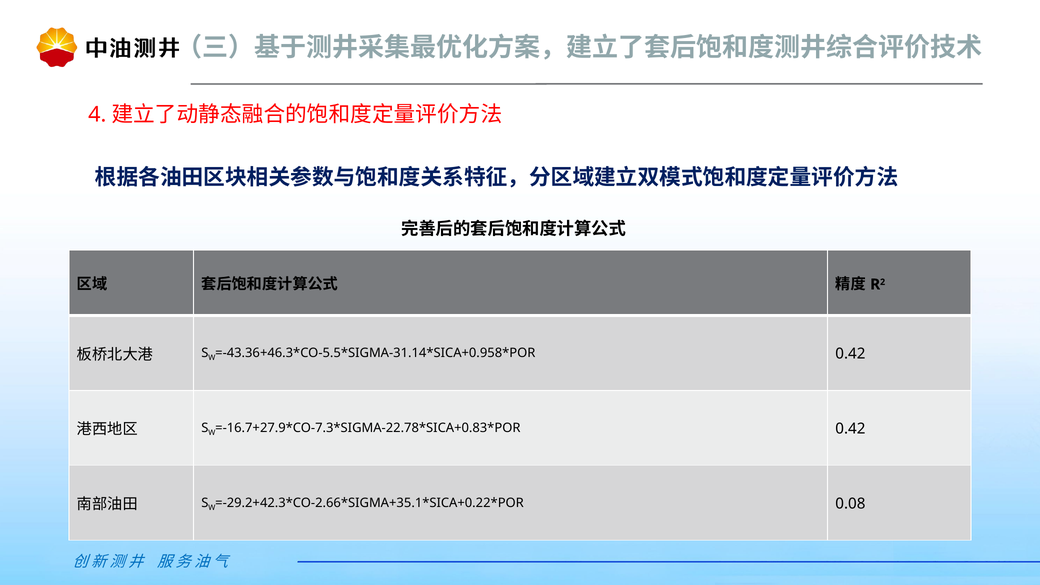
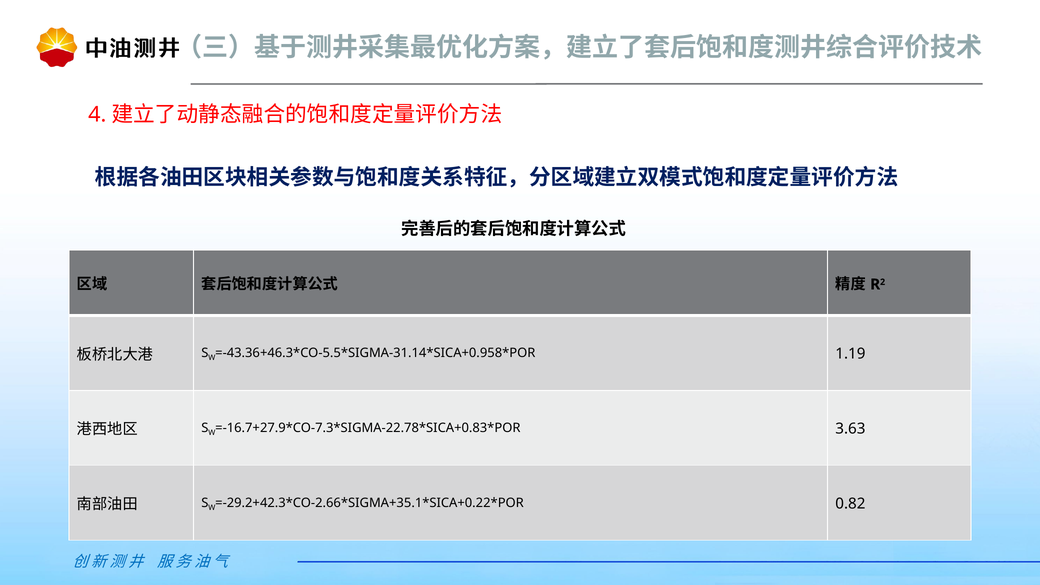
0.42: 0.42 -> 1.19 (850, 354)
0.42: 0.42 -> 3.63 (850, 429)
0.08: 0.08 -> 0.82 (850, 504)
